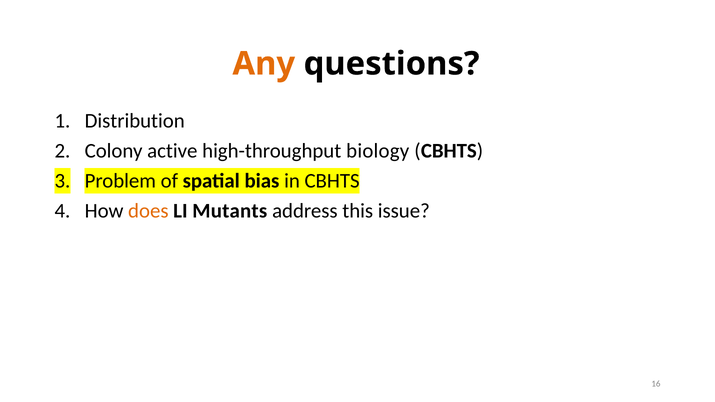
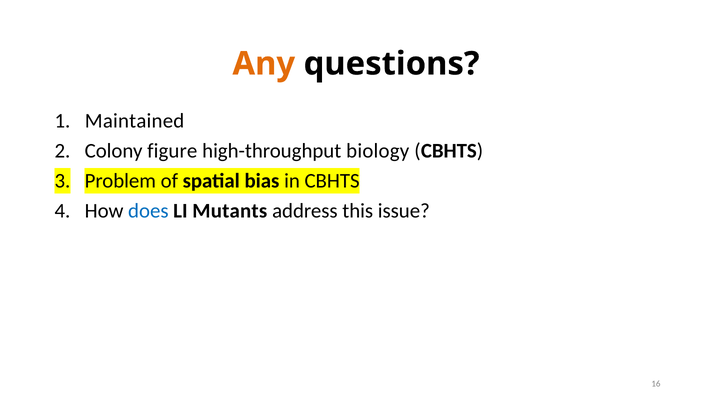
Distribution: Distribution -> Maintained (135, 121)
active: active -> figure (172, 151)
does colour: orange -> blue (148, 211)
